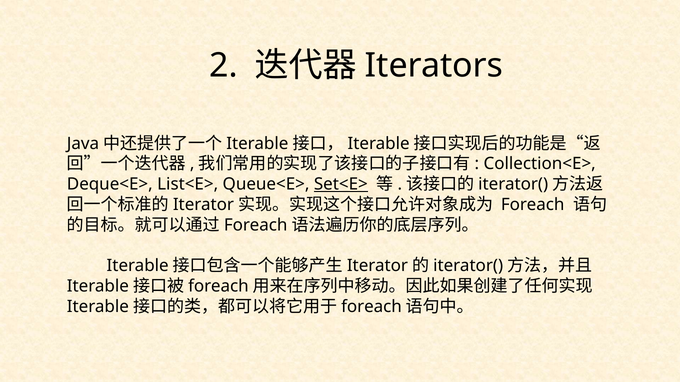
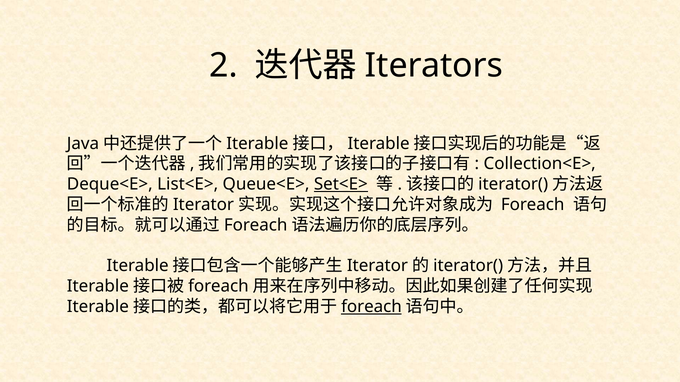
foreach underline: none -> present (371, 307)
